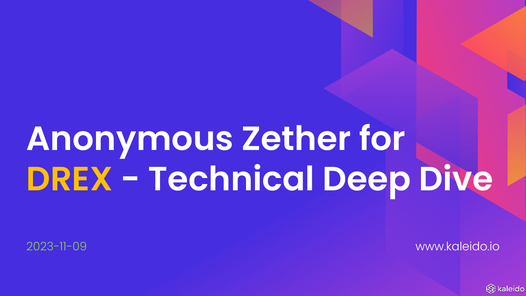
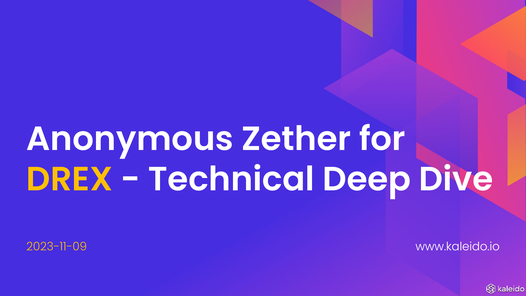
2023-11-09 colour: light green -> yellow (57, 247)
